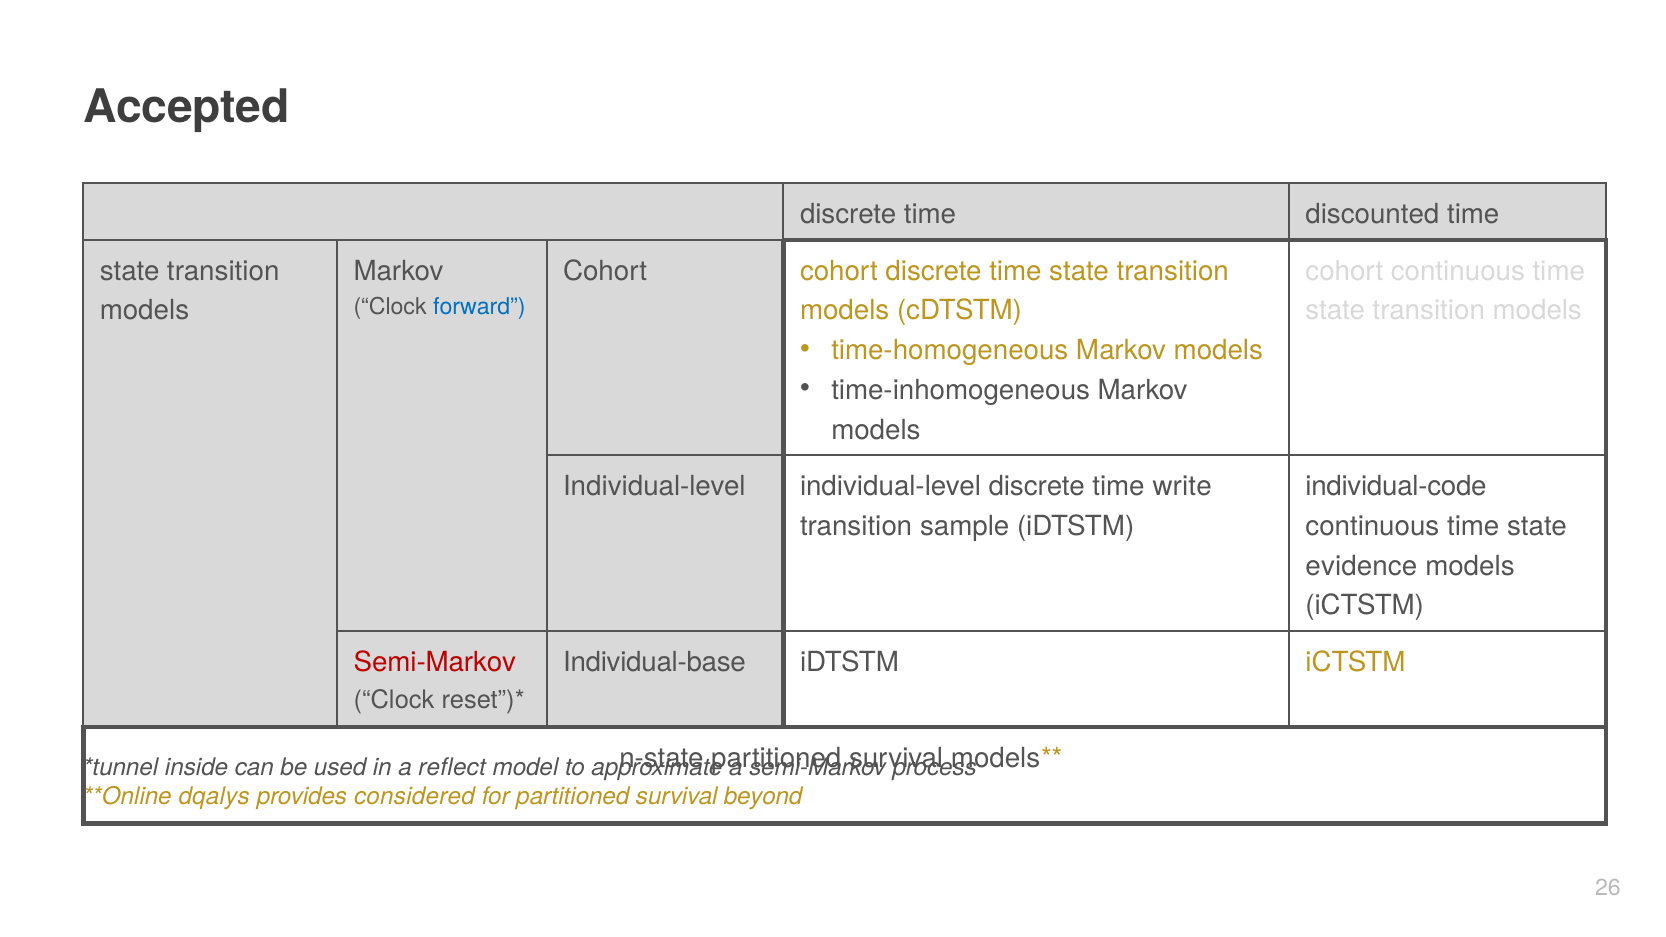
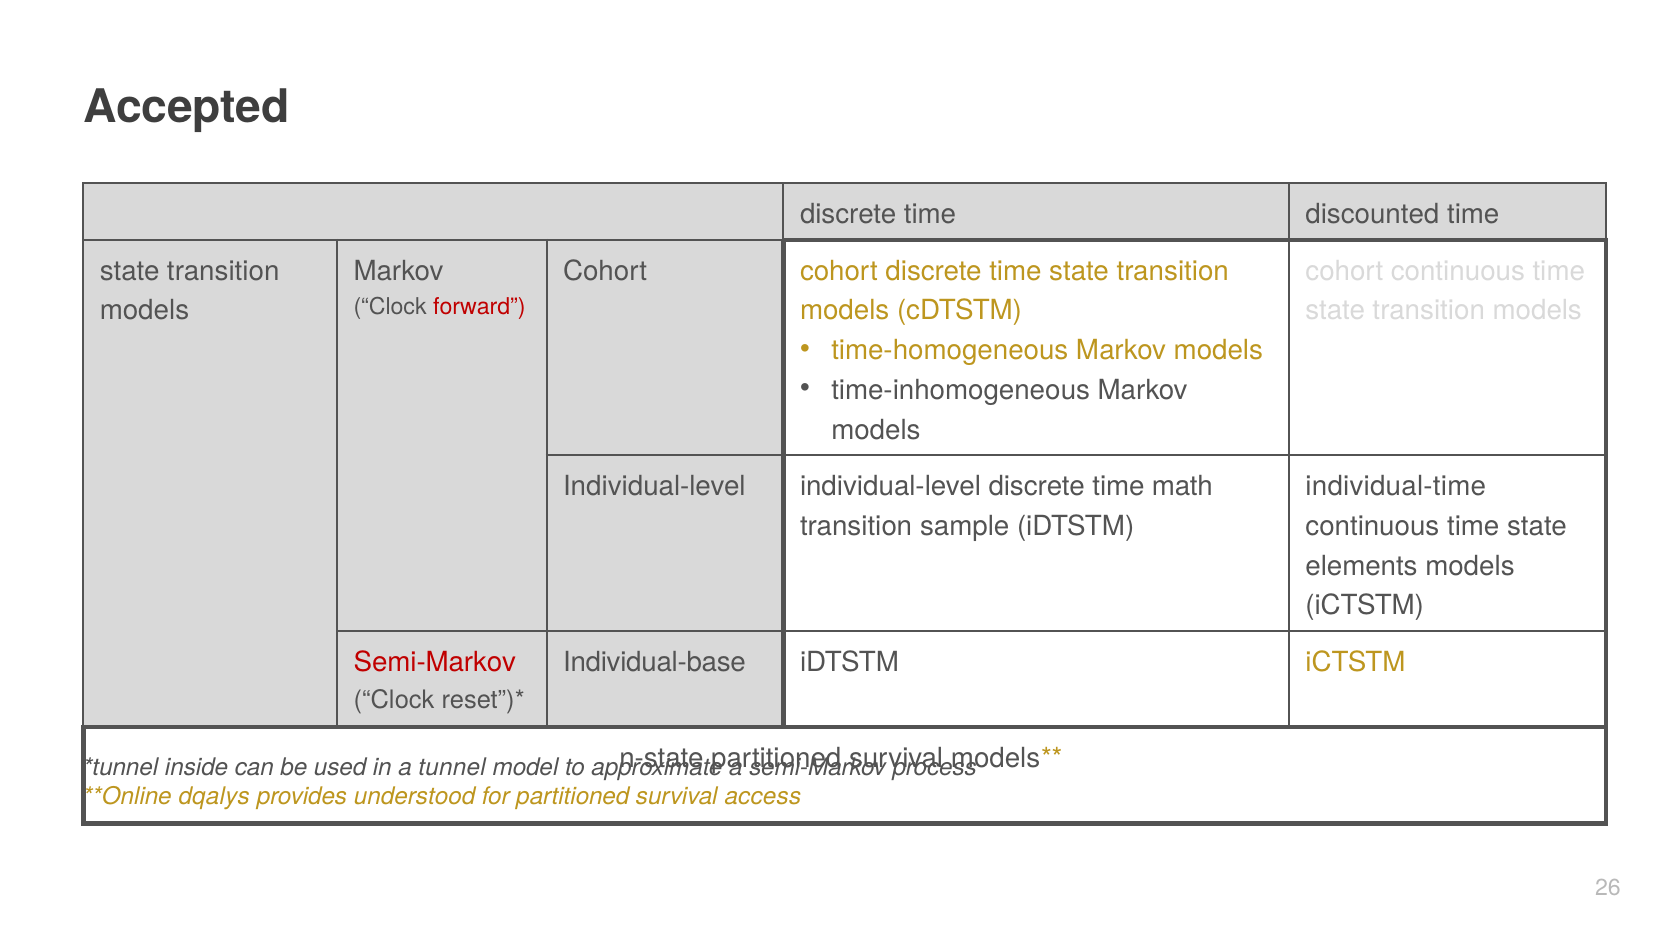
forward colour: blue -> red (479, 307)
write: write -> math (1182, 486)
individual-code: individual-code -> individual-time (1396, 486)
evidence: evidence -> elements (1362, 566)
reflect: reflect -> tunnel (452, 767)
considered: considered -> understood (415, 797)
beyond: beyond -> access (763, 797)
